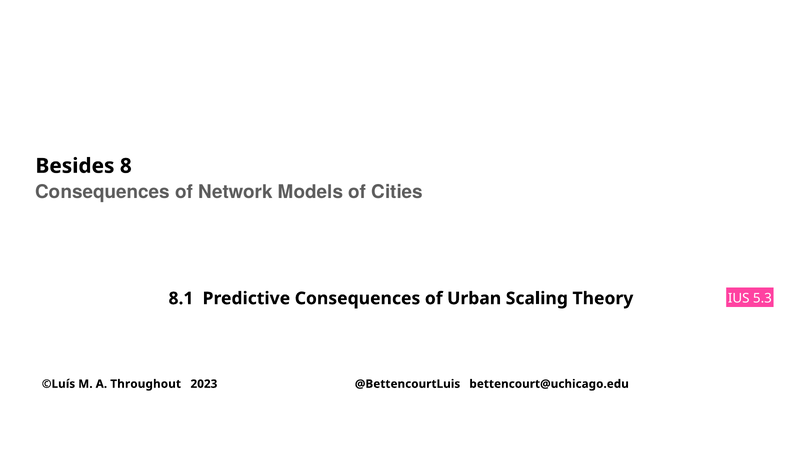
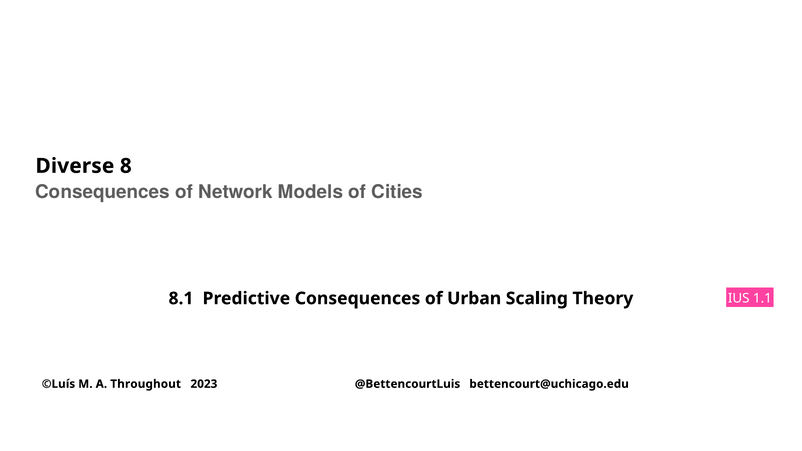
Besides: Besides -> Diverse (75, 166)
5.3: 5.3 -> 1.1 (762, 298)
